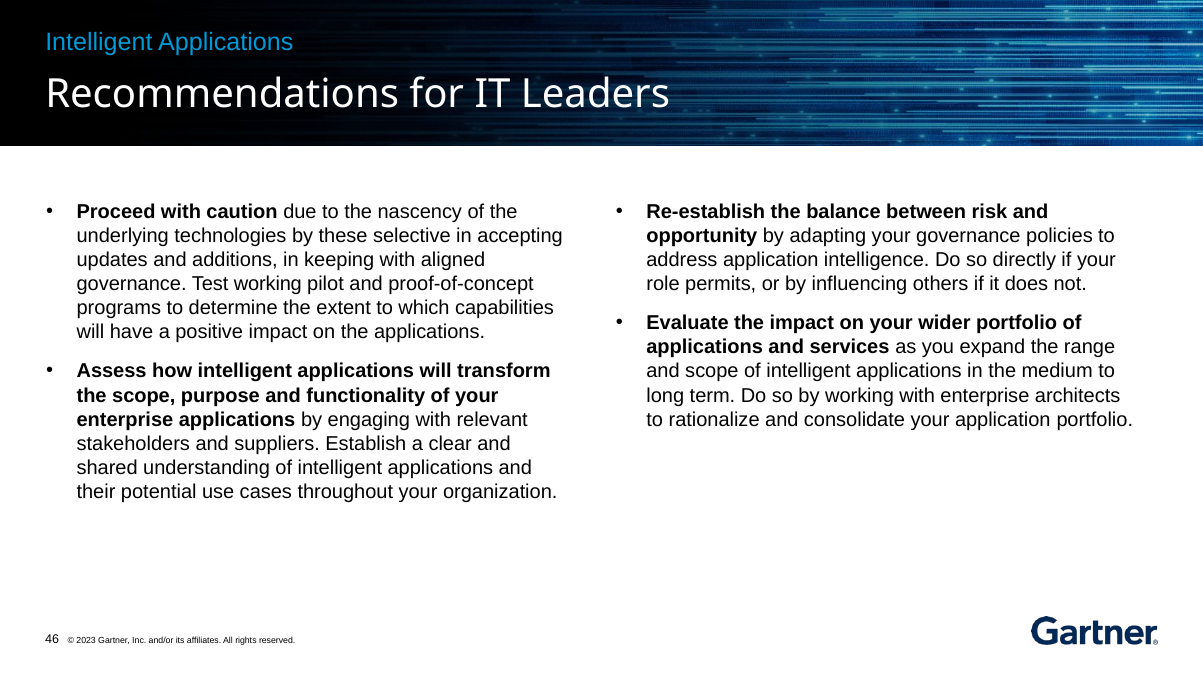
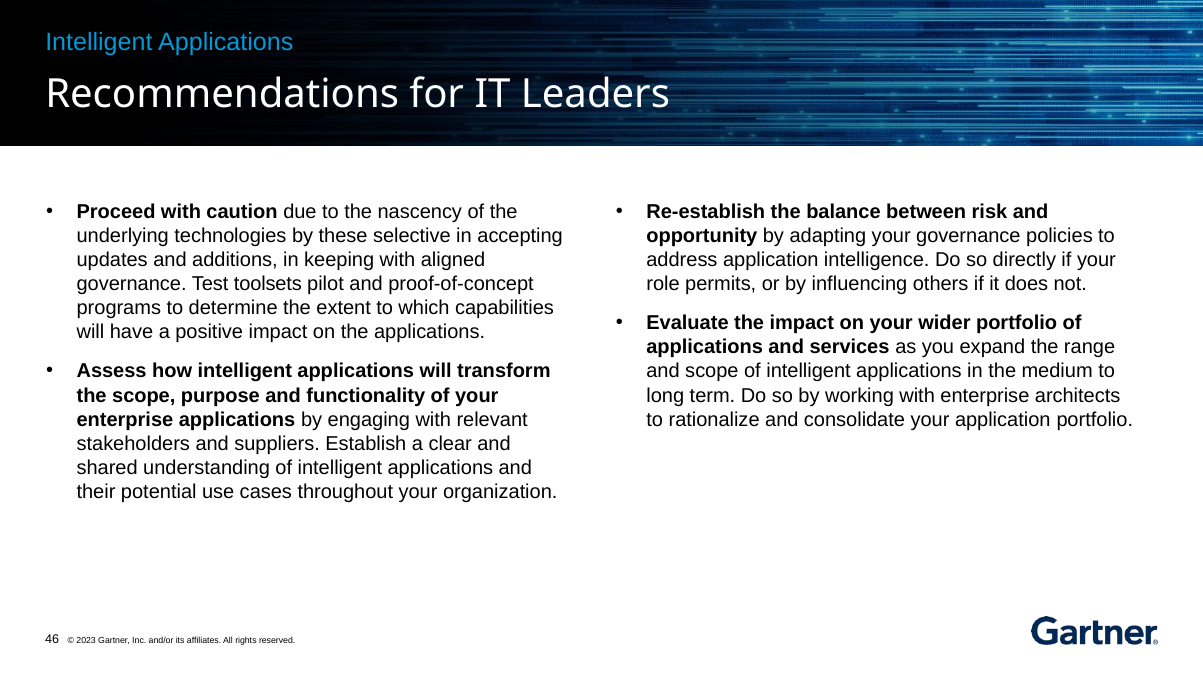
Test working: working -> toolsets (268, 284)
